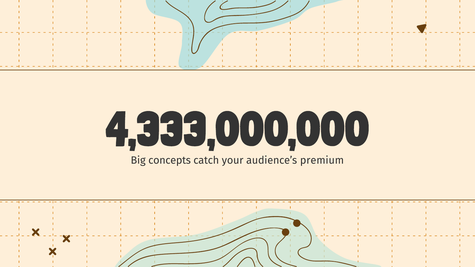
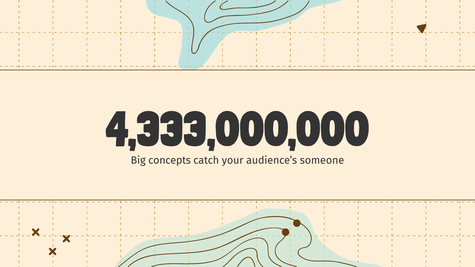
premium: premium -> someone (322, 160)
